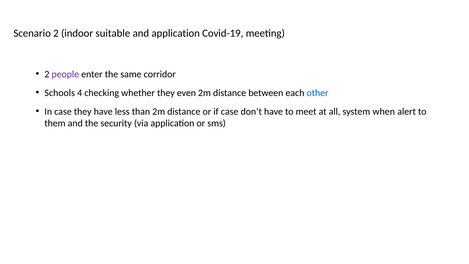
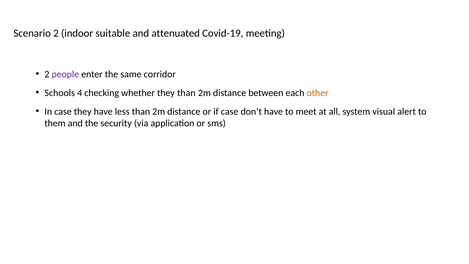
and application: application -> attenuated (176, 33)
they even: even -> than (186, 93)
other colour: blue -> orange (318, 93)
when: when -> visual (384, 111)
